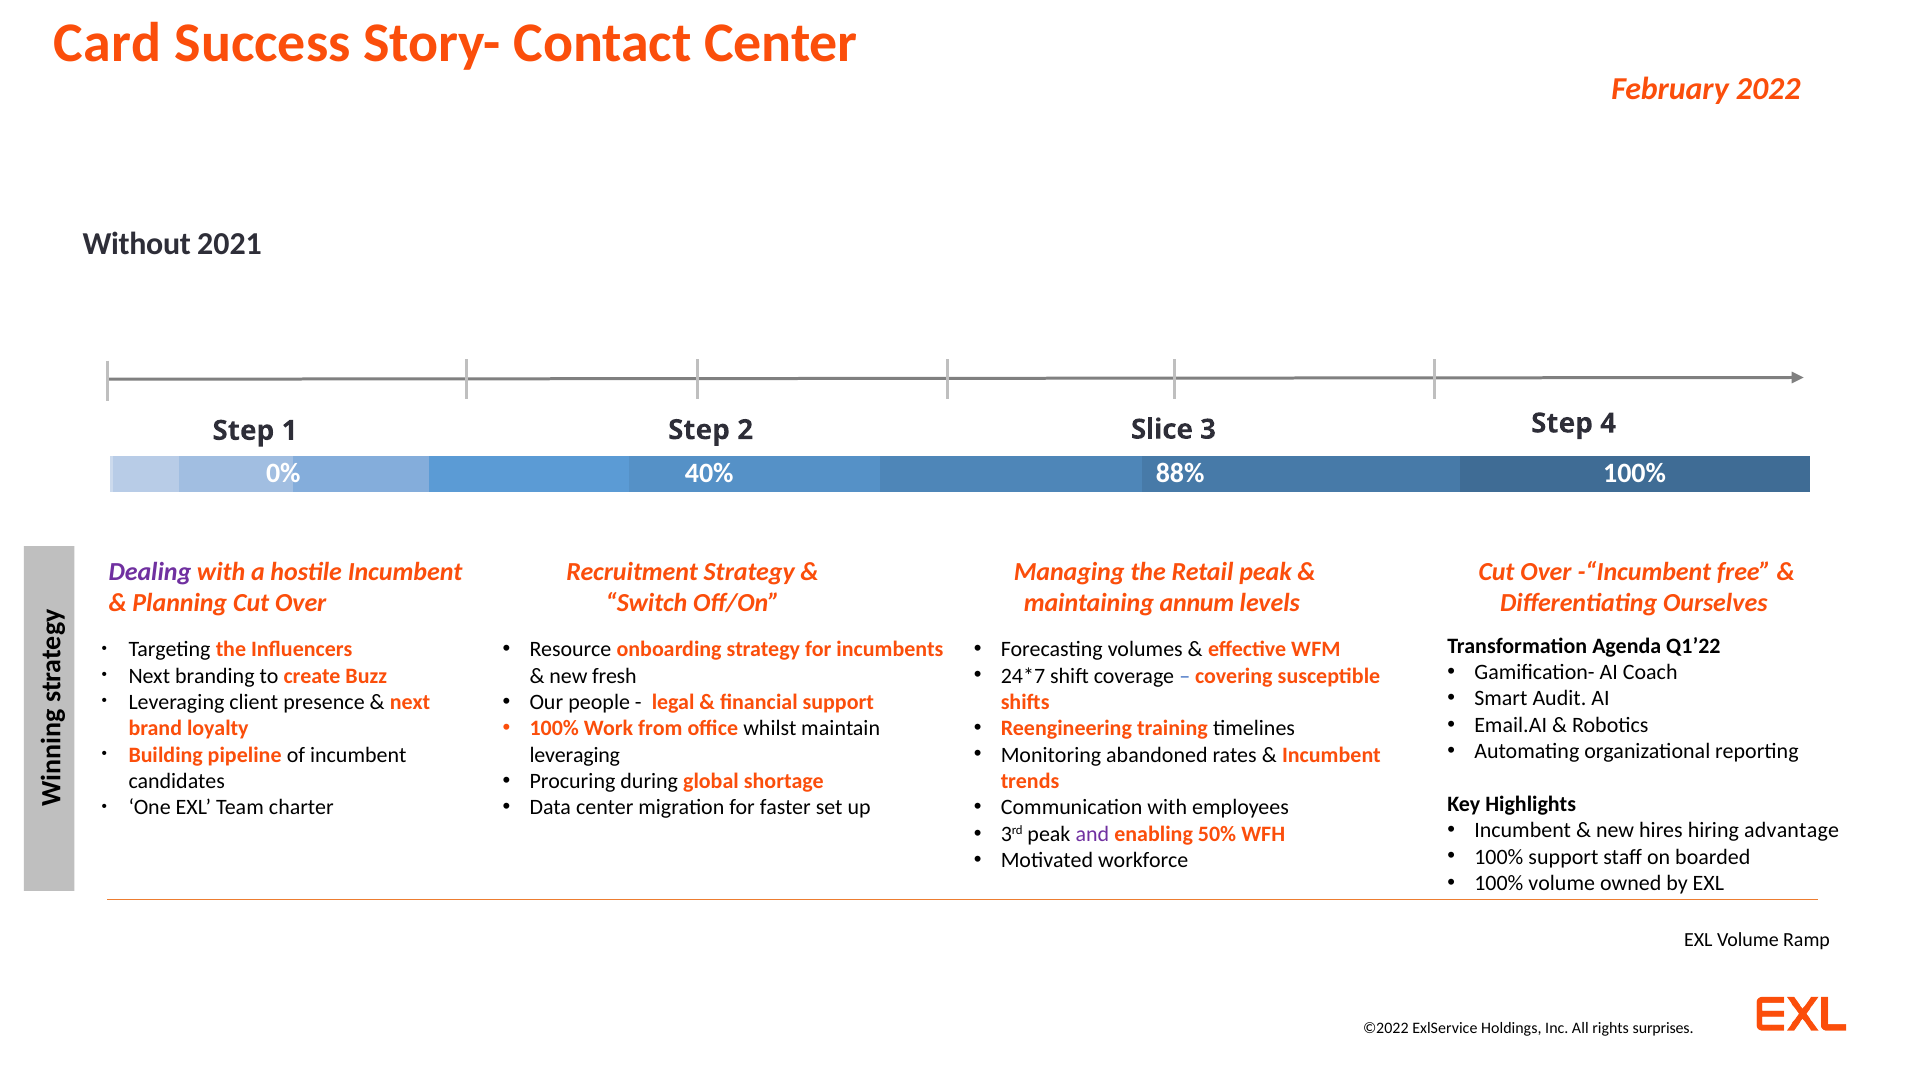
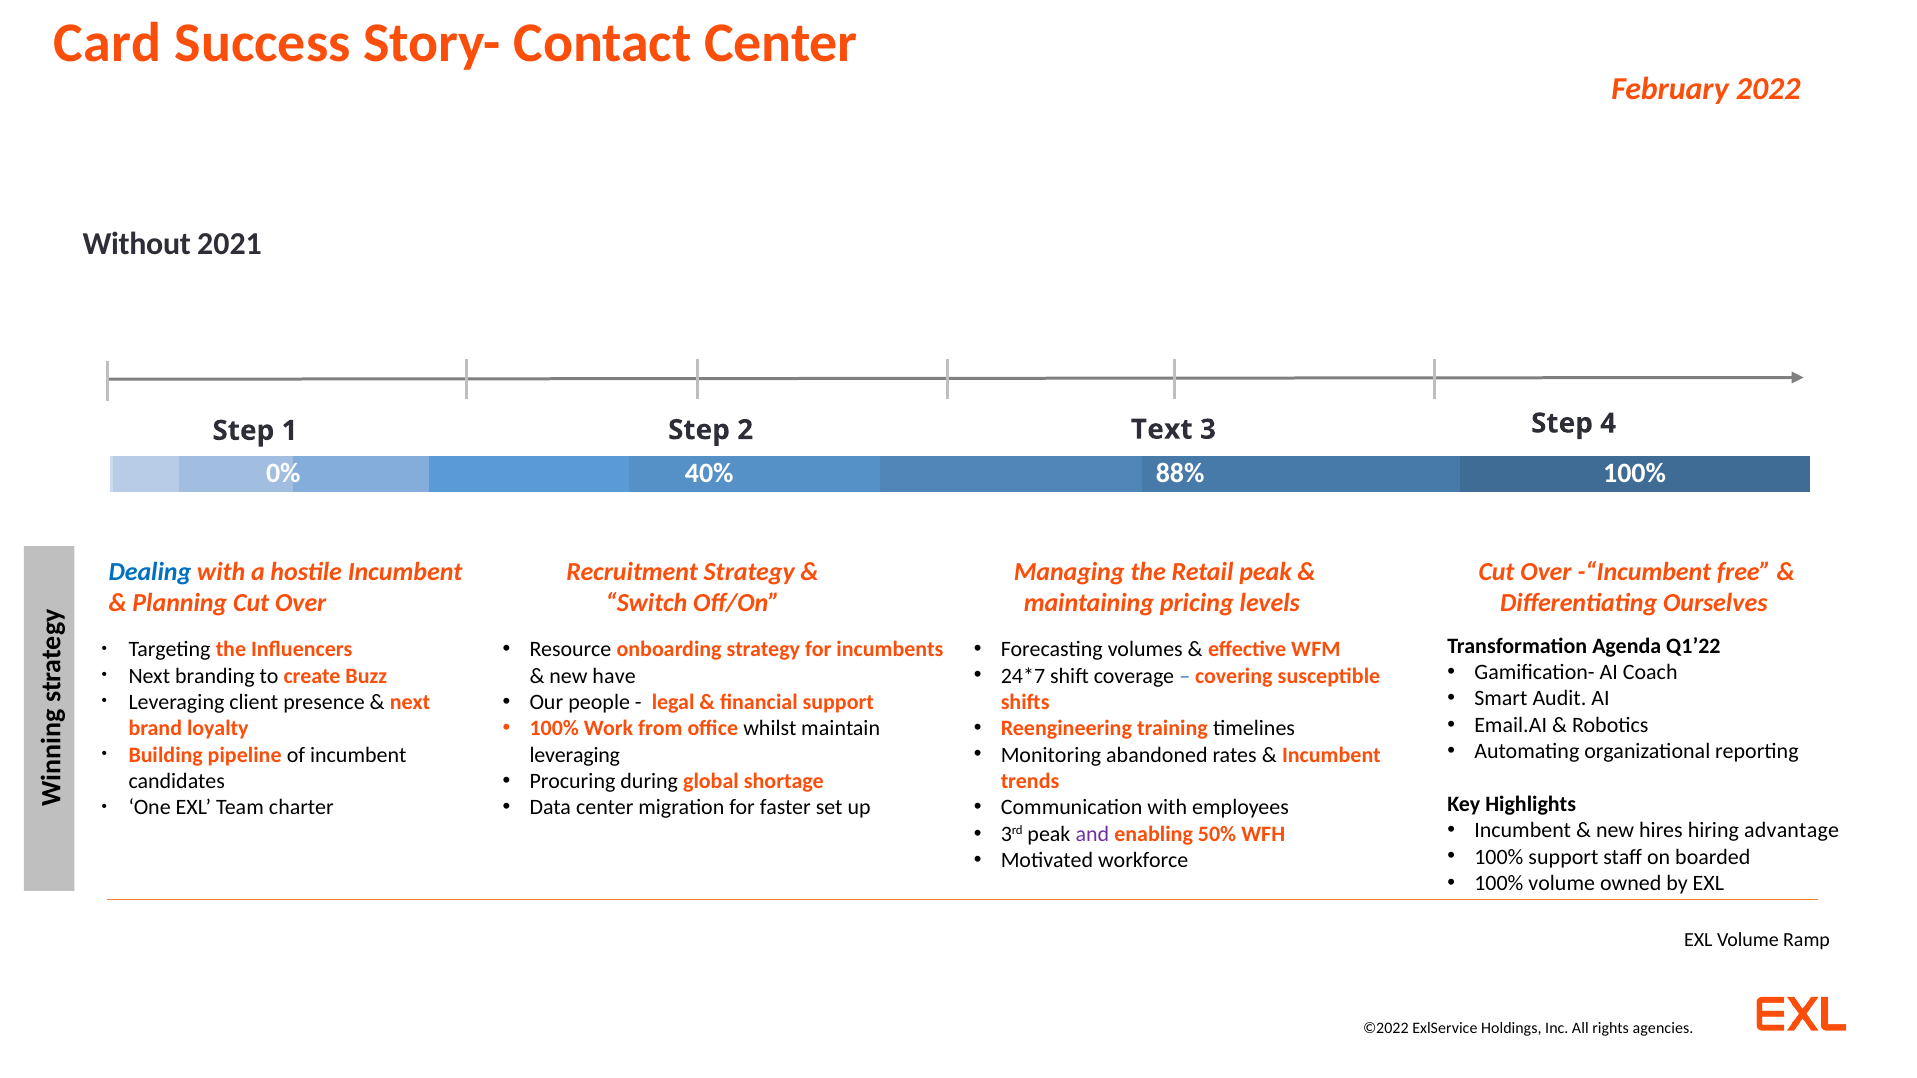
Slice: Slice -> Text (1162, 430)
Dealing colour: purple -> blue (150, 572)
annum: annum -> pricing (1197, 603)
fresh: fresh -> have (614, 676)
surprises: surprises -> agencies (1663, 1029)
